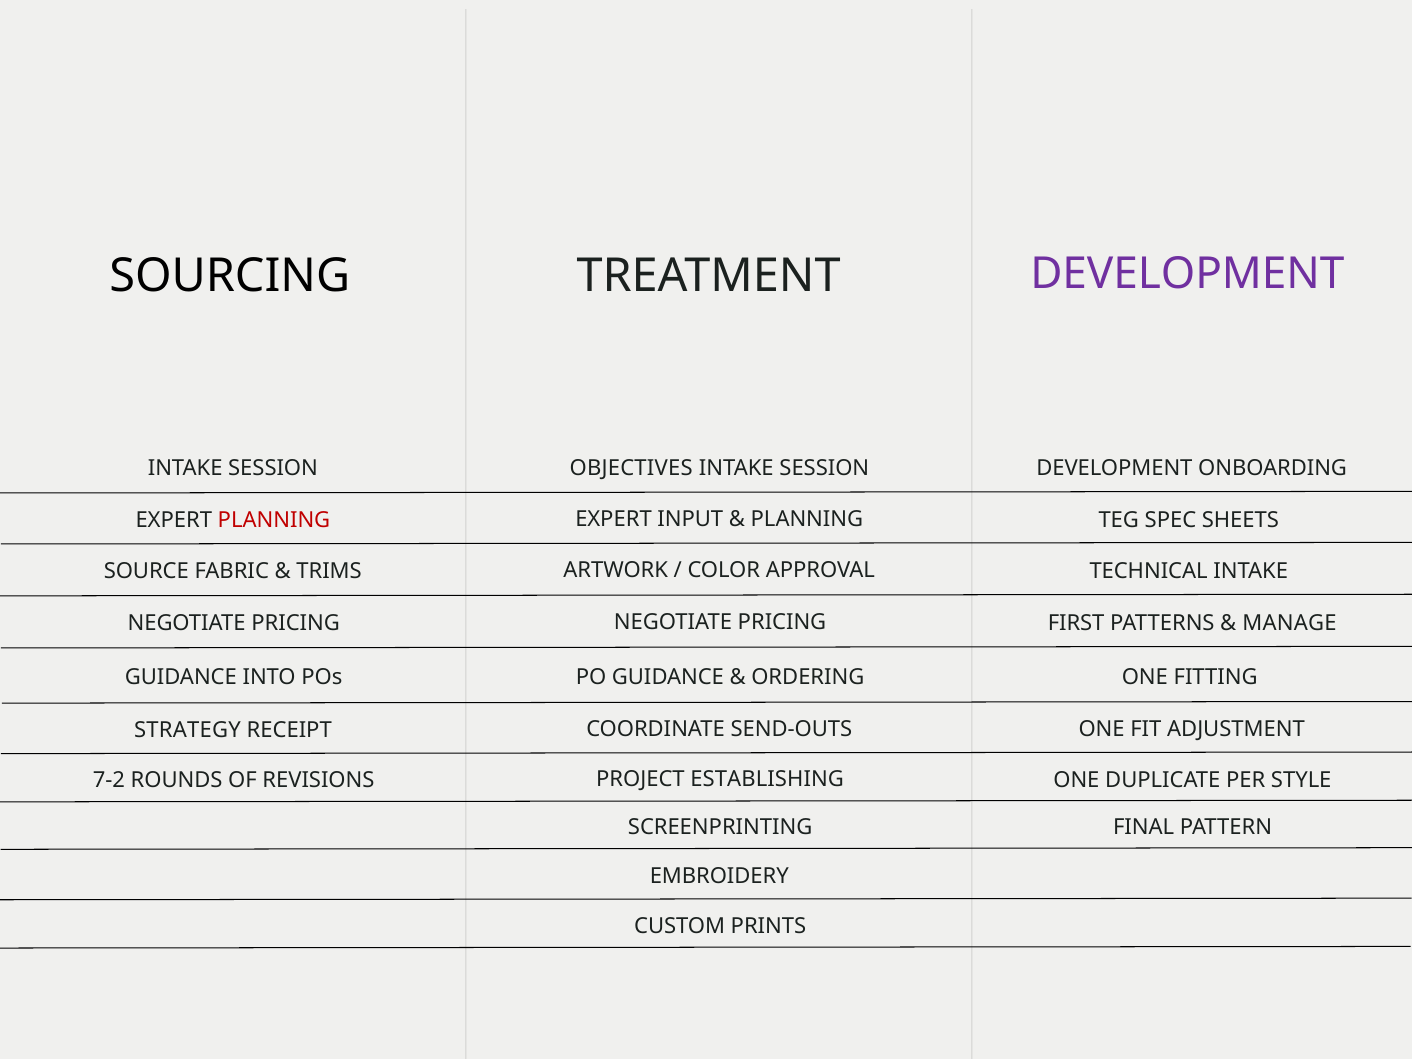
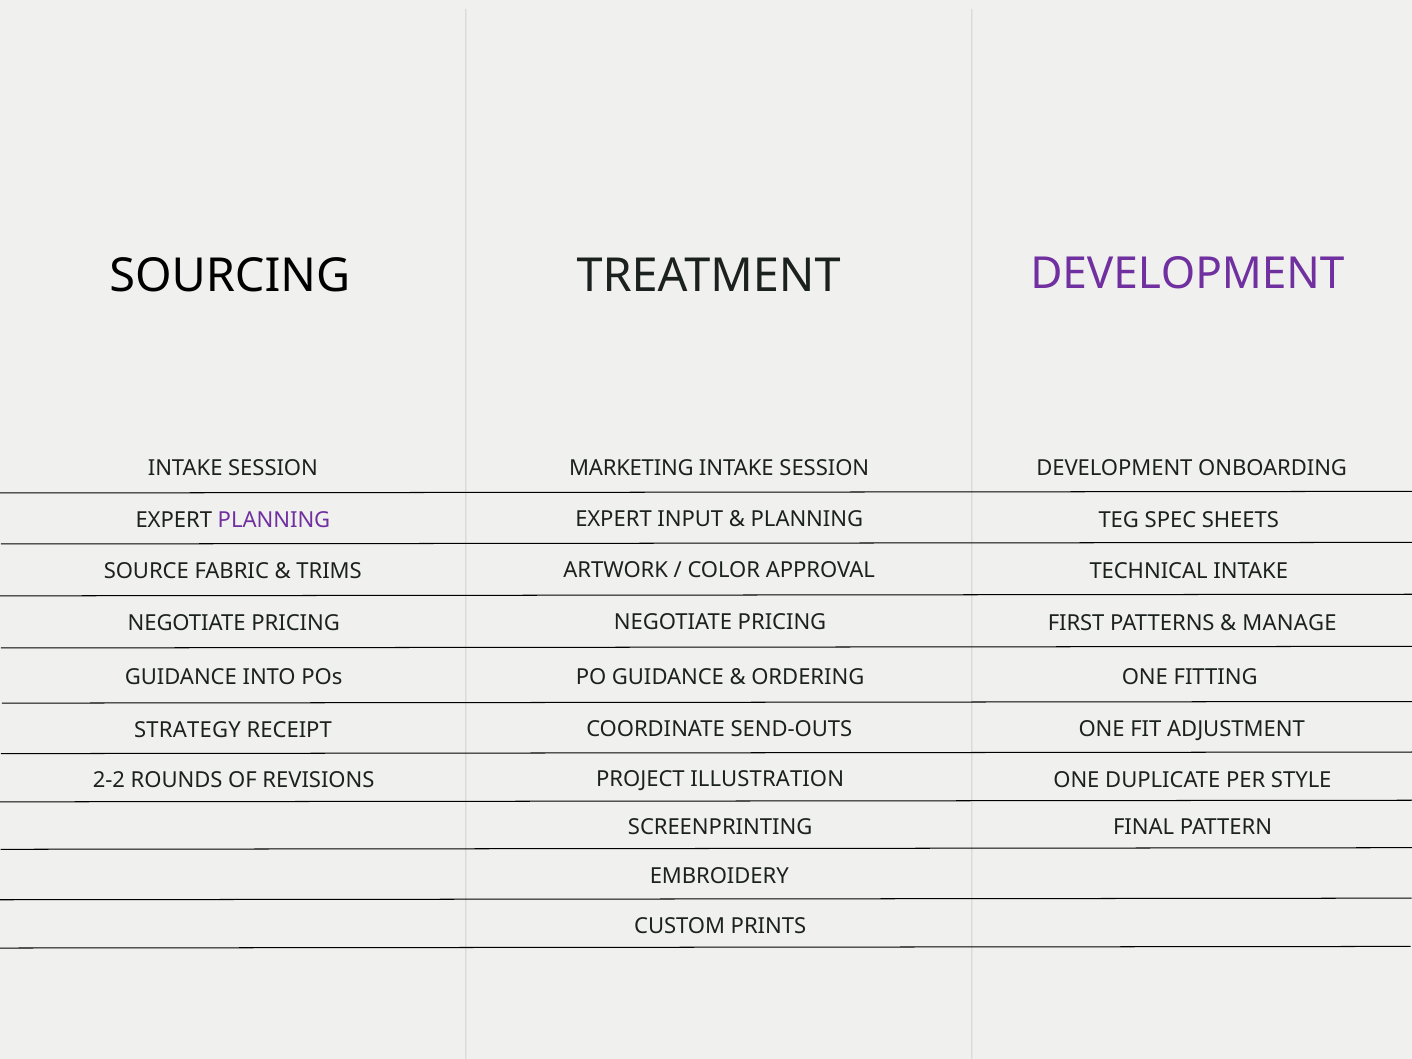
OBJECTIVES: OBJECTIVES -> MARKETING (631, 468)
PLANNING colour: red -> purple (274, 520)
ESTABLISHING: ESTABLISHING -> ILLUSTRATION (767, 779)
7-2: 7-2 -> 2-2 (109, 780)
